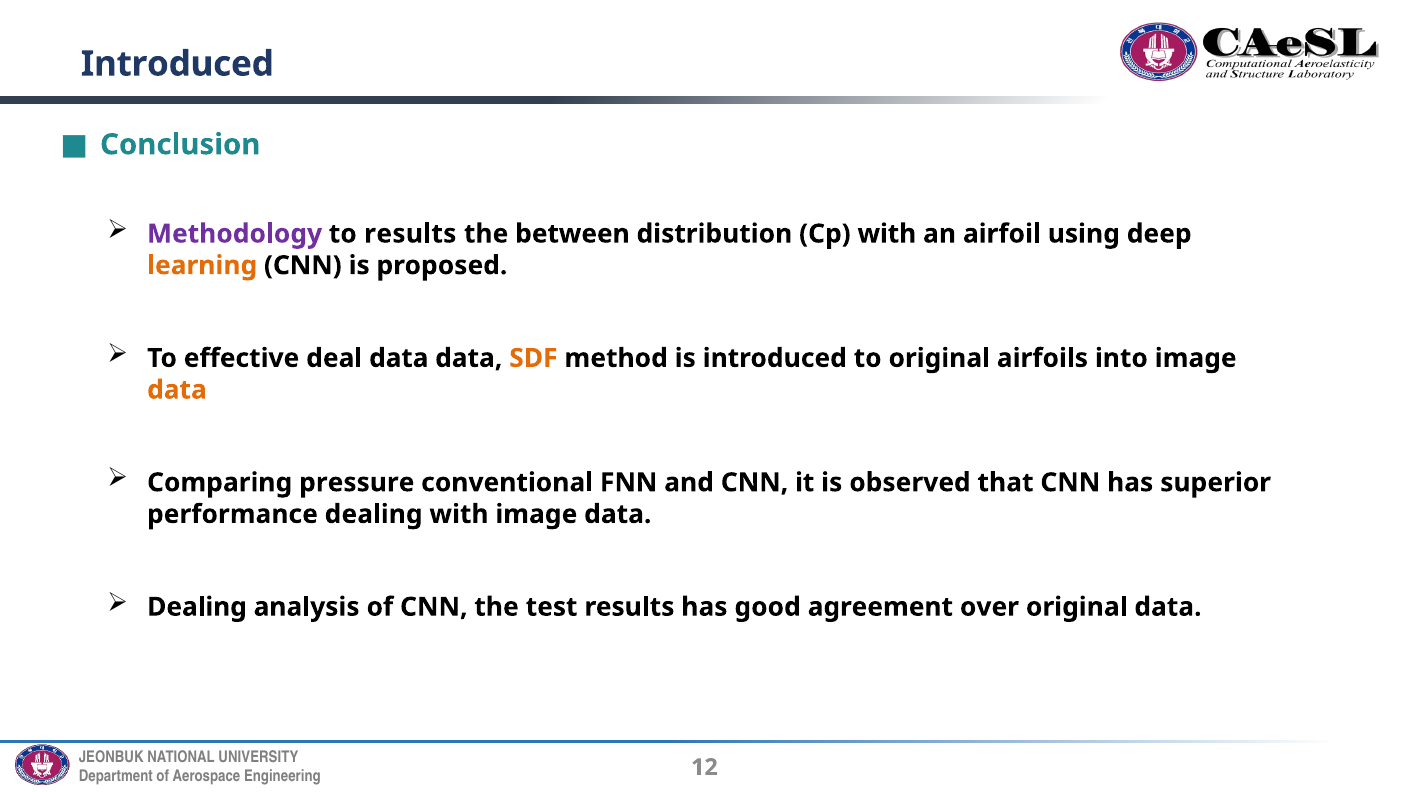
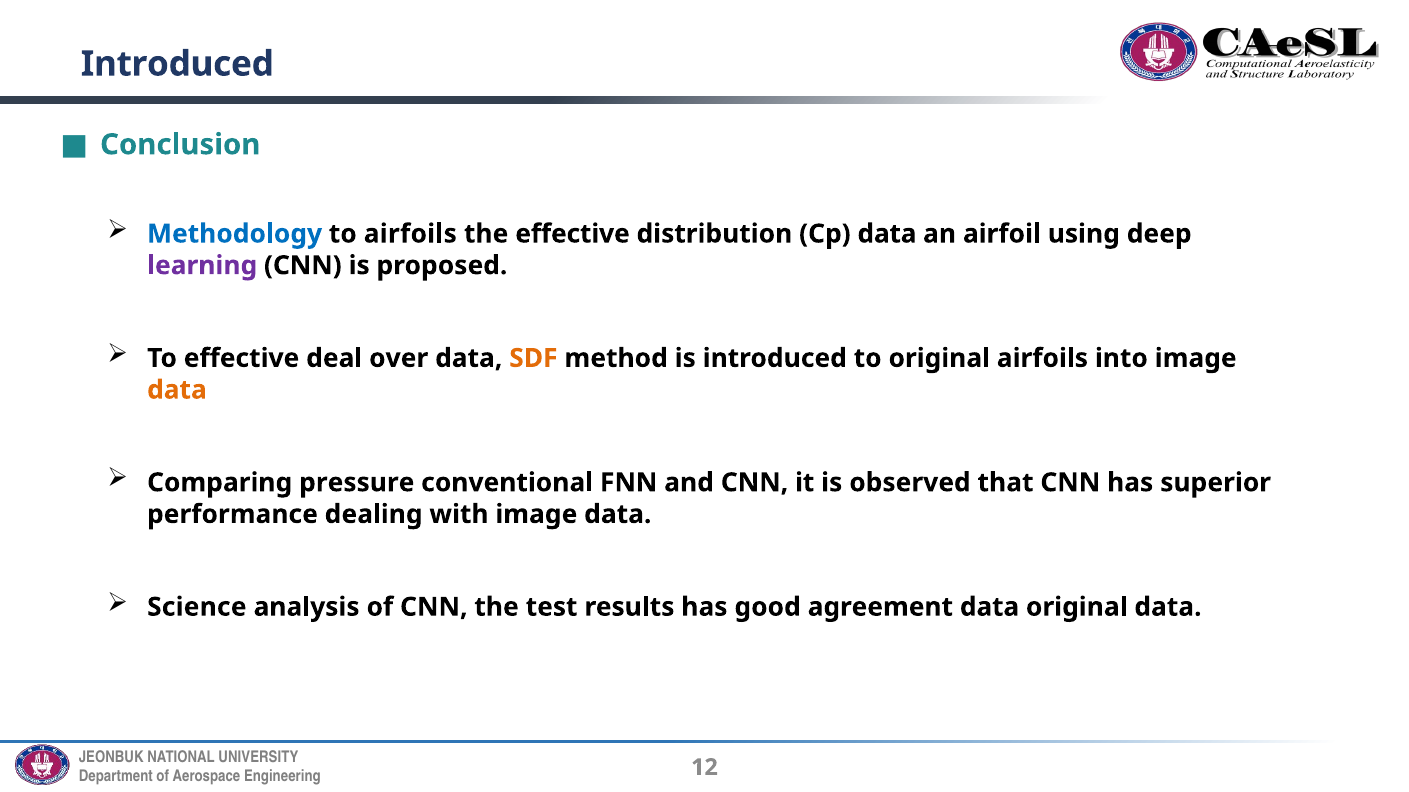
Methodology colour: purple -> blue (235, 234)
to results: results -> airfoils (410, 234)
the between: between -> effective (572, 234)
Cp with: with -> data (887, 234)
learning colour: orange -> purple (202, 266)
deal data: data -> over (399, 358)
Dealing: Dealing -> Science (197, 607)
agreement over: over -> data (990, 607)
